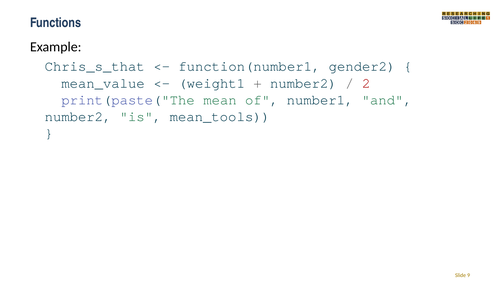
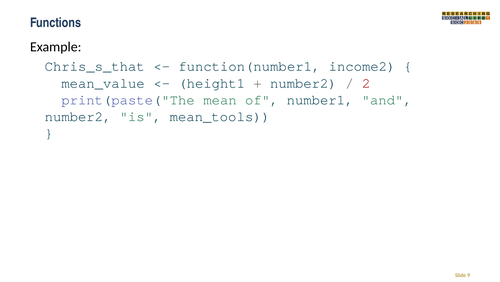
gender2: gender2 -> income2 (362, 66)
weight1: weight1 -> height1 (212, 83)
